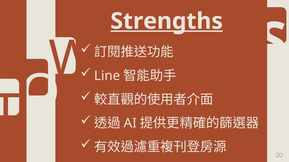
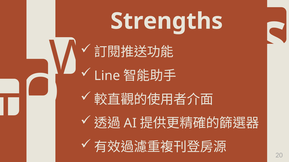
Strengths underline: present -> none (167, 21)
